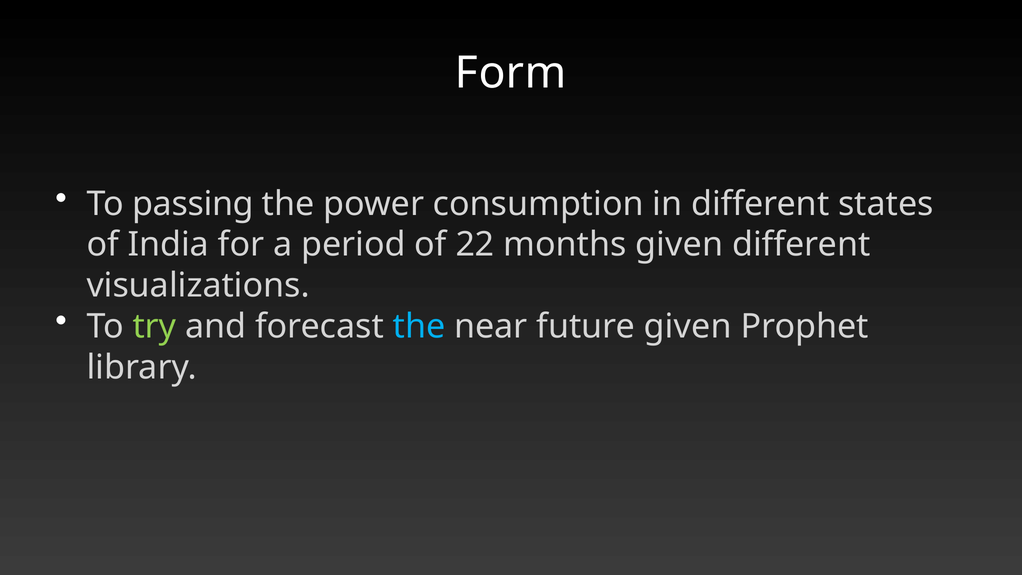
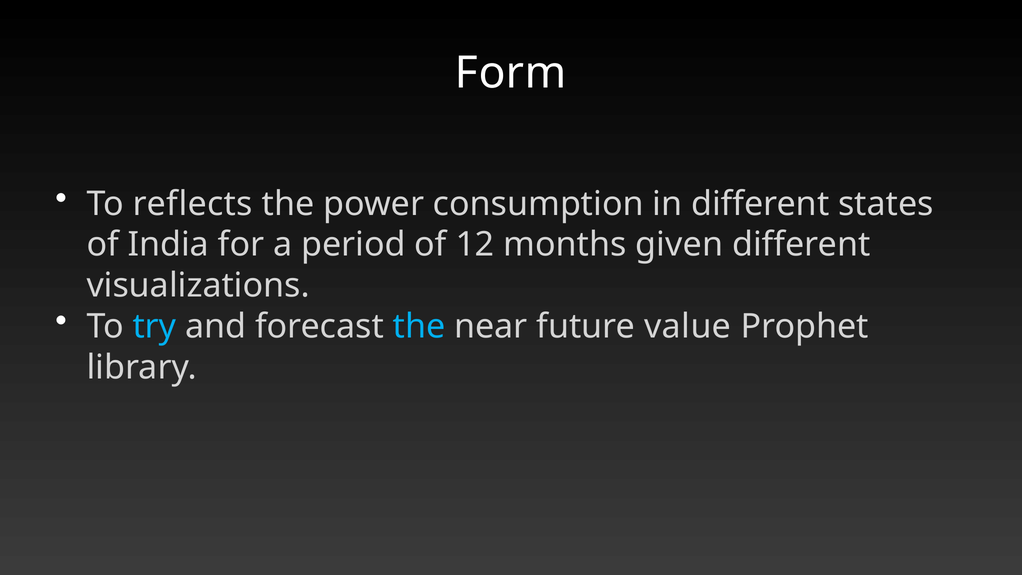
passing: passing -> reflects (193, 204)
22: 22 -> 12 (475, 245)
try colour: light green -> light blue (154, 326)
future given: given -> value (688, 326)
